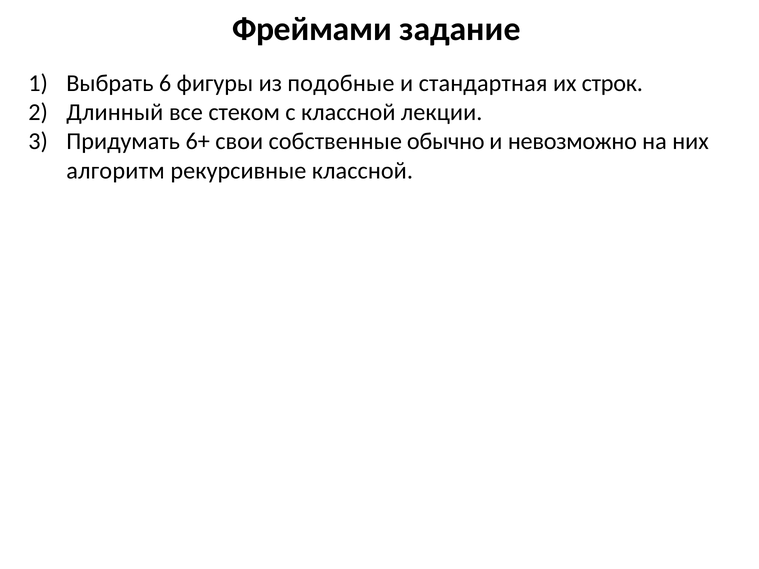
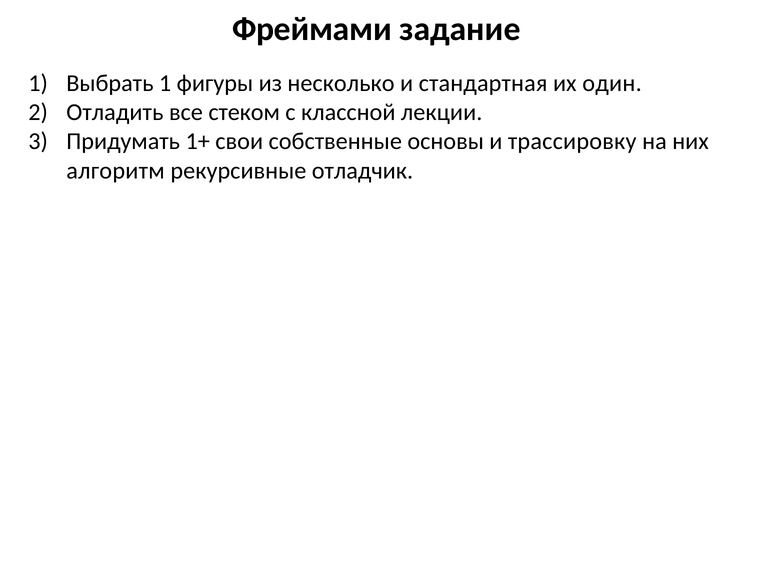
Выбрать 6: 6 -> 1 (165, 83)
подобные: подобные -> несколько (341, 83)
строк: строк -> один (612, 83)
Длинный: Длинный -> Отладить (115, 112)
6+: 6+ -> 1+ (198, 142)
обычно: обычно -> основы (446, 142)
невозможно: невозможно -> трассировку (572, 142)
рекурсивные классной: классной -> отладчик (362, 171)
